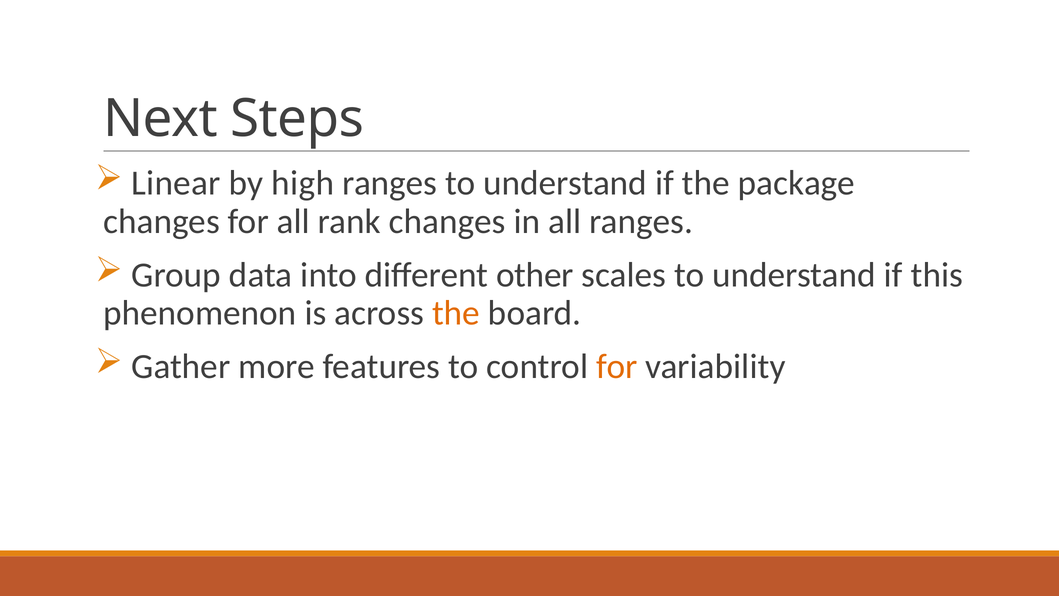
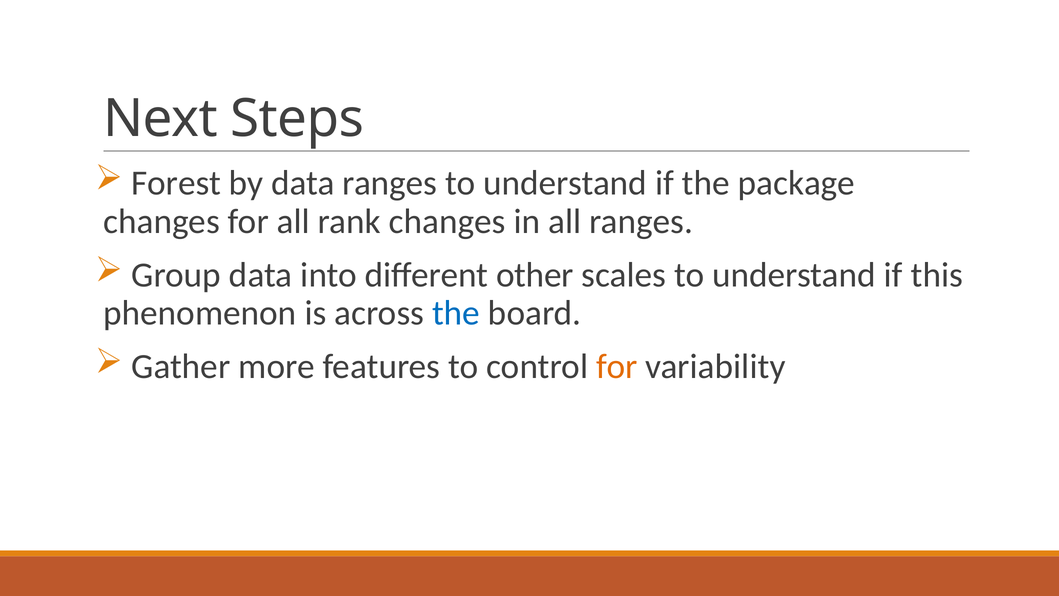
Linear: Linear -> Forest (176, 183)
by high: high -> data (303, 183)
the colour: orange -> blue (456, 313)
